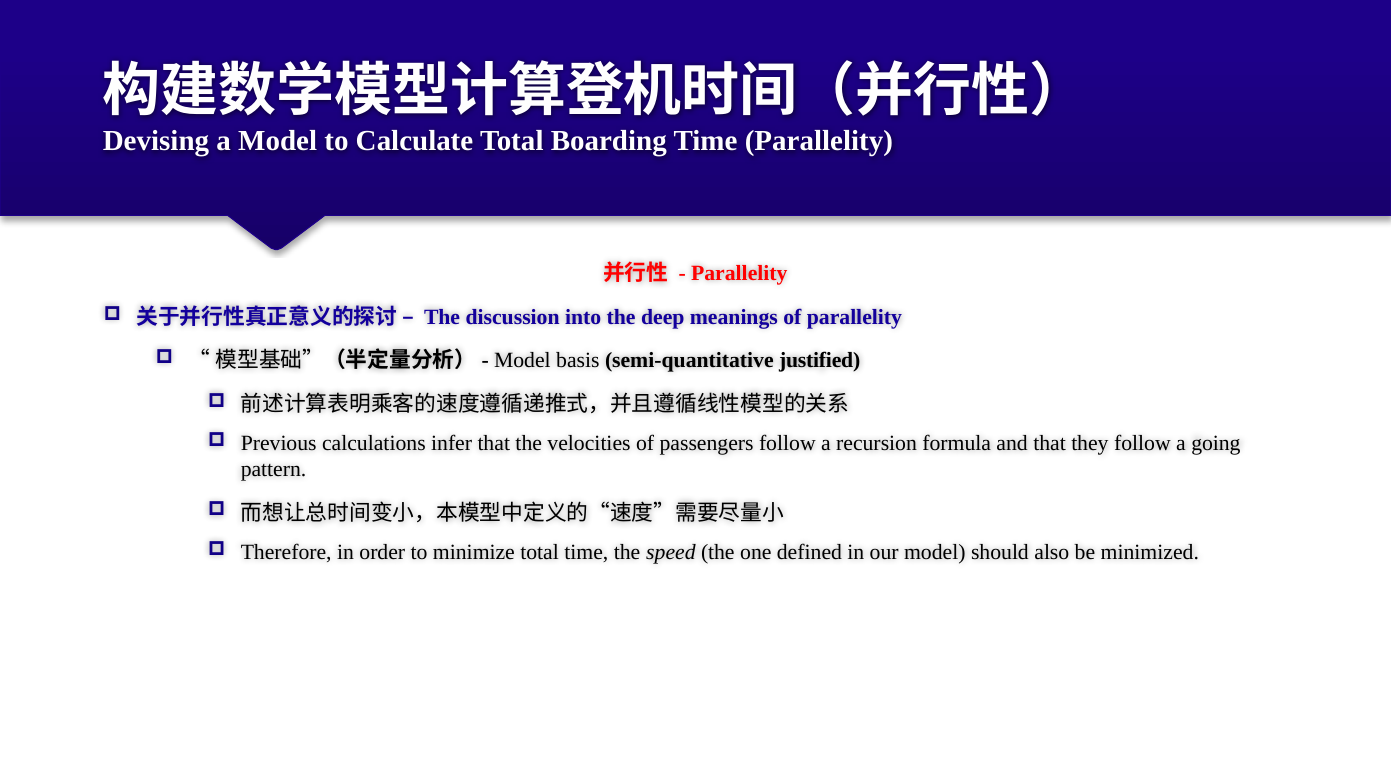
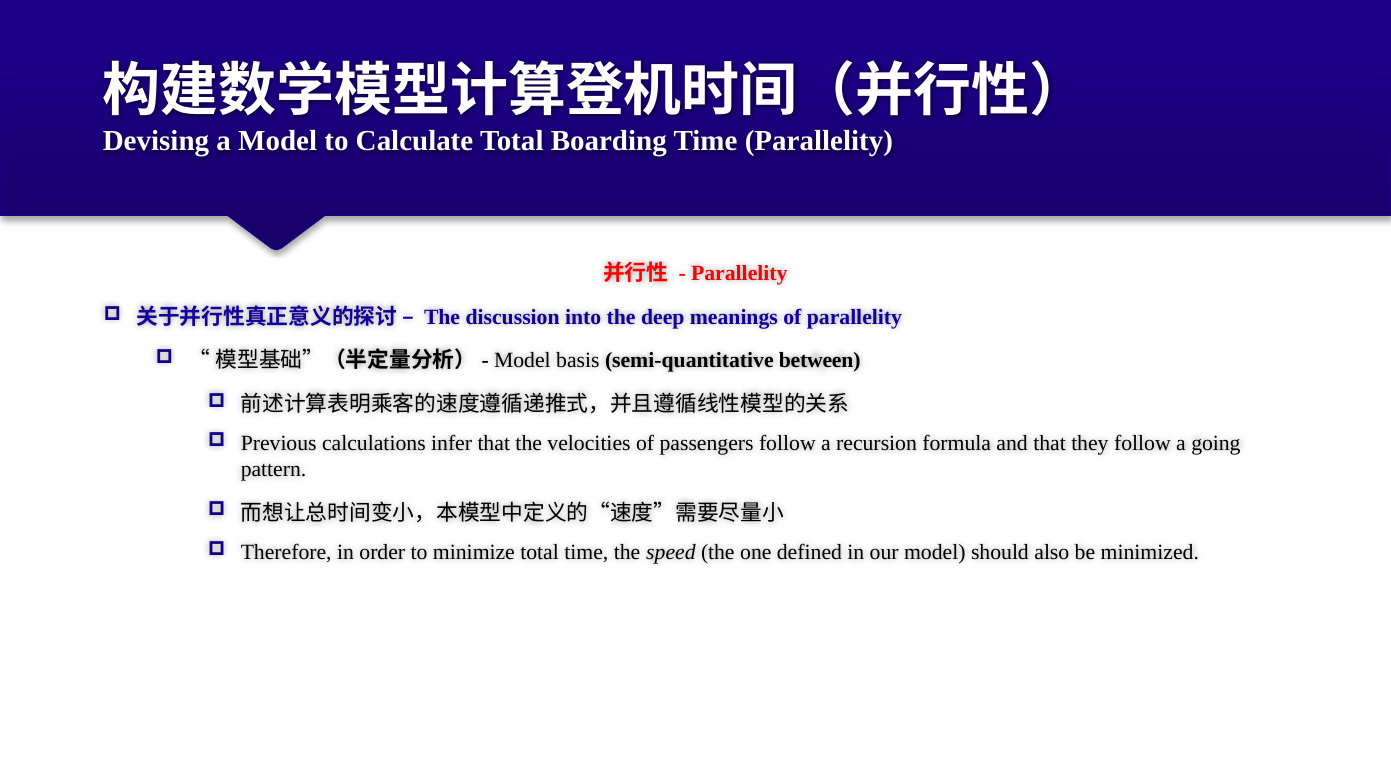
justified: justified -> between (820, 360)
